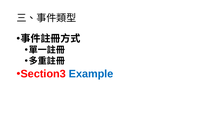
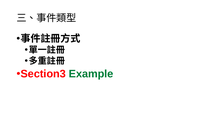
Example colour: blue -> green (91, 74)
